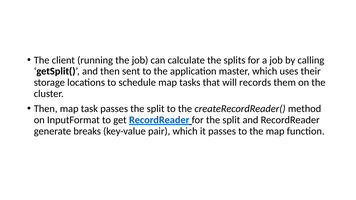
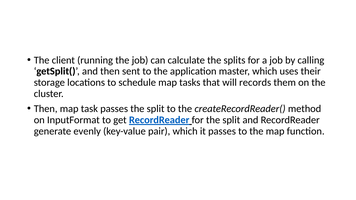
breaks: breaks -> evenly (87, 131)
